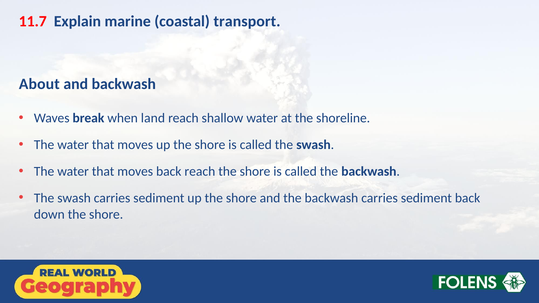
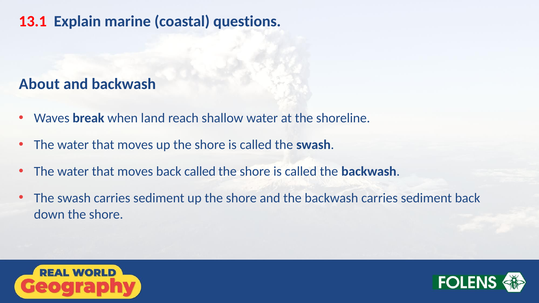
11.7: 11.7 -> 13.1 (33, 21)
transport: transport -> questions (247, 21)
back reach: reach -> called (200, 171)
